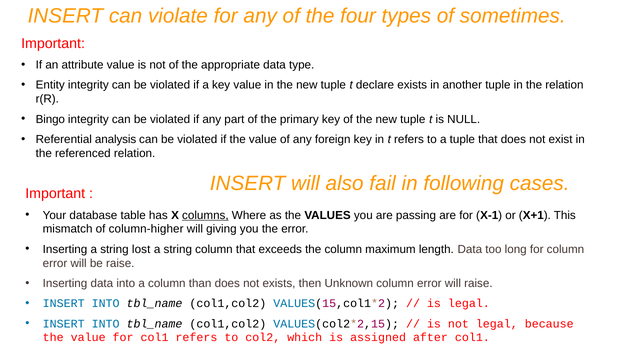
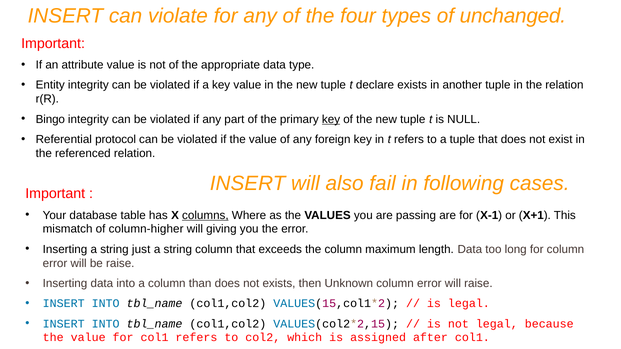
sometimes: sometimes -> unchanged (513, 16)
key underline: none -> present (331, 119)
analysis: analysis -> protocol (116, 139)
lost: lost -> just (141, 249)
